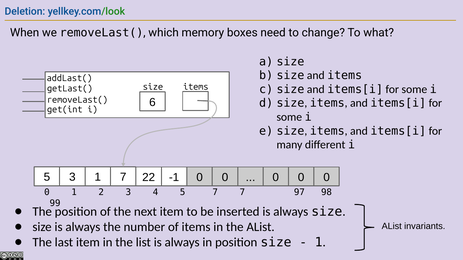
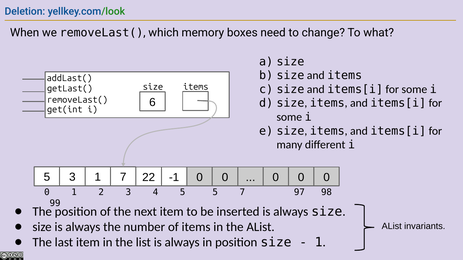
5 7: 7 -> 5 (215, 193)
